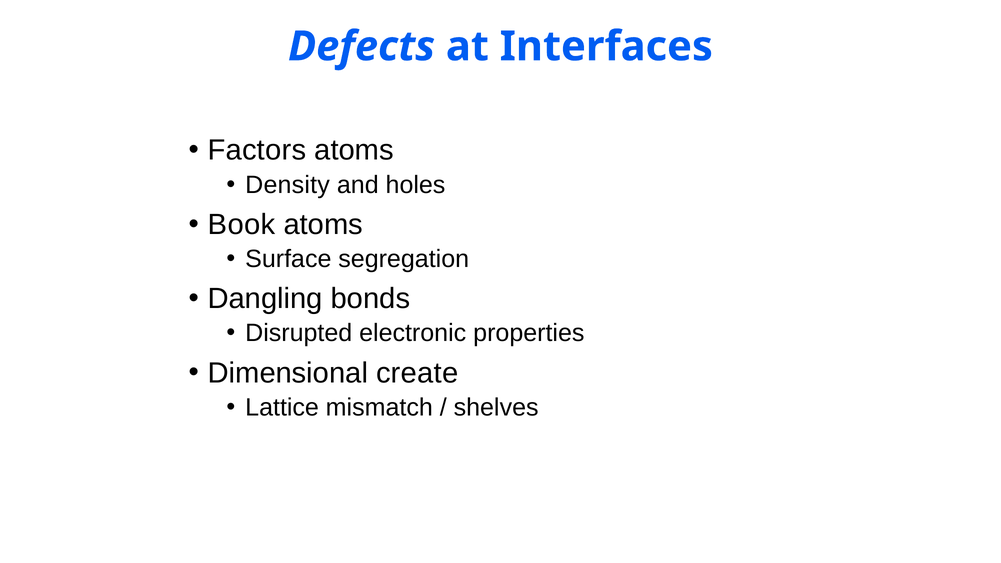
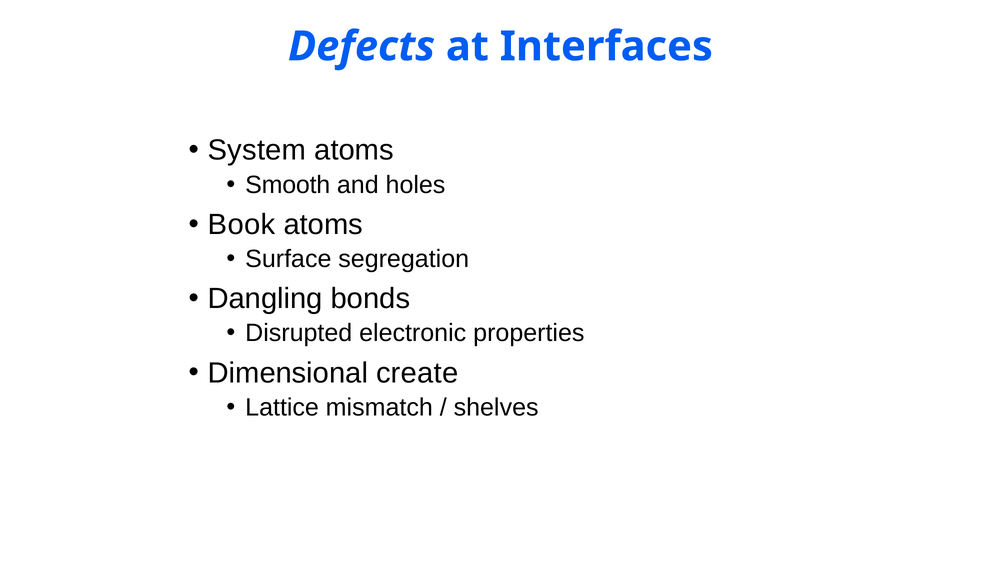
Factors: Factors -> System (257, 150)
Density: Density -> Smooth (288, 185)
